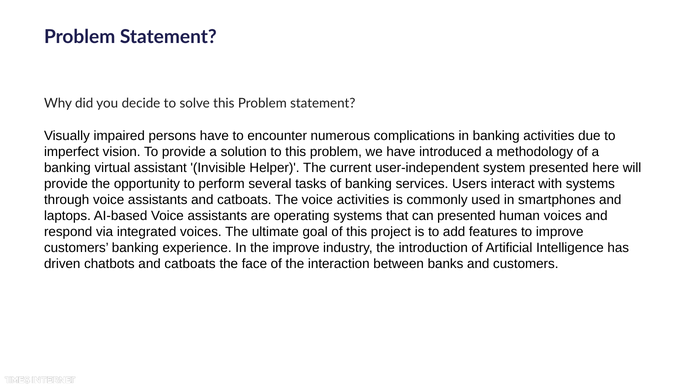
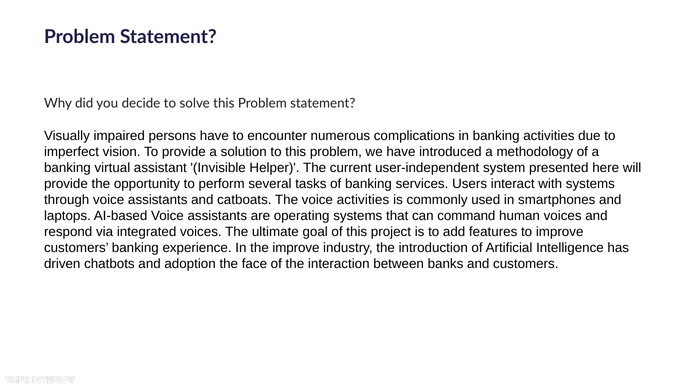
can presented: presented -> command (466, 216)
chatbots and catboats: catboats -> adoption (190, 264)
